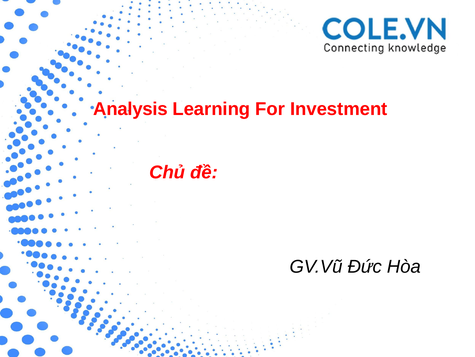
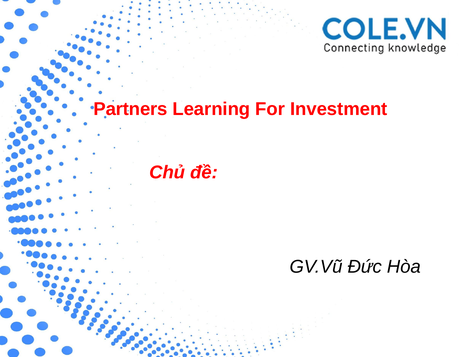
Analysis: Analysis -> Partners (131, 109)
